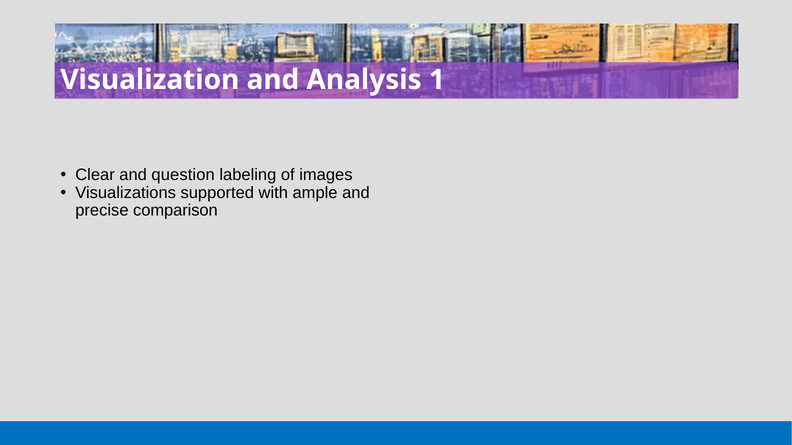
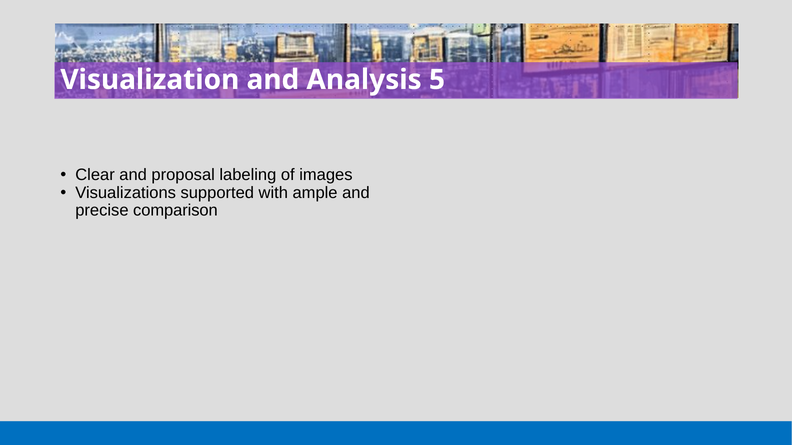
1: 1 -> 5 (437, 80)
question: question -> proposal (183, 175)
